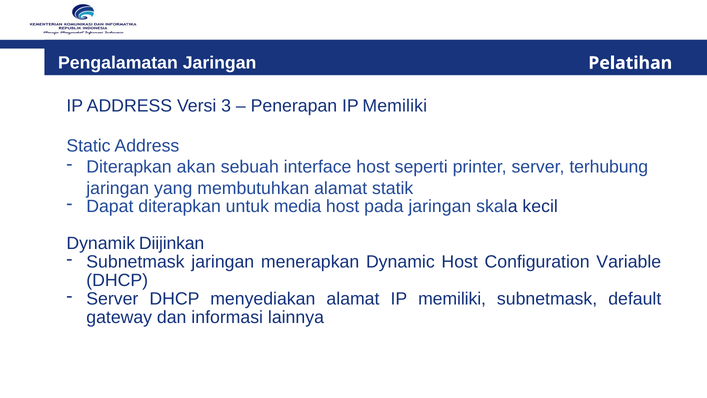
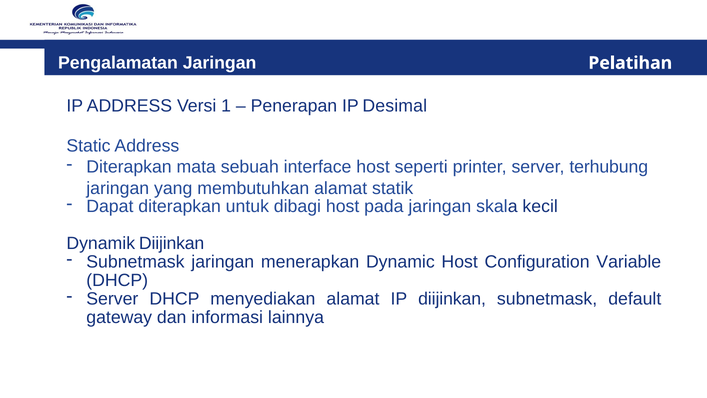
3: 3 -> 1 (226, 106)
Penerapan IP Memiliki: Memiliki -> Desimal (395, 106)
akan: akan -> mata (196, 167)
media: media -> dibagi (297, 206)
alamat IP memiliki: memiliki -> diijinkan (452, 299)
